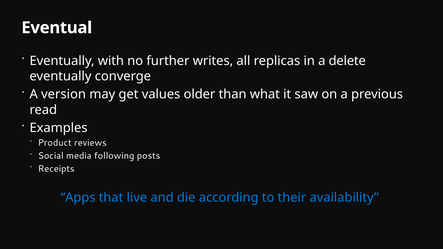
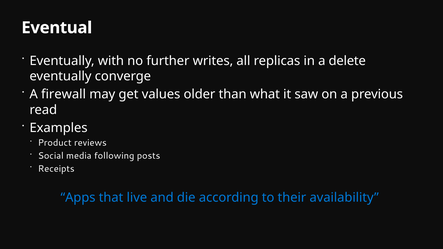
version: version -> firewall (64, 94)
